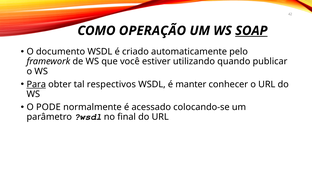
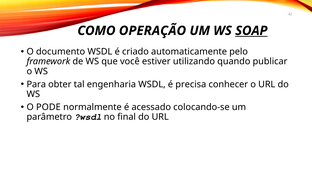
Para underline: present -> none (36, 85)
respectivos: respectivos -> engenharia (111, 85)
manter: manter -> precisa (191, 85)
